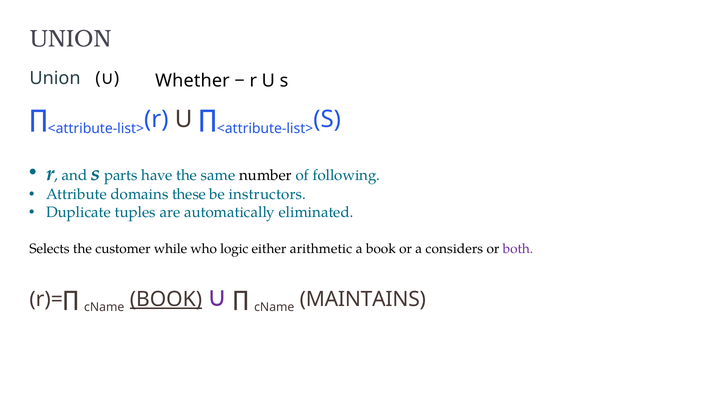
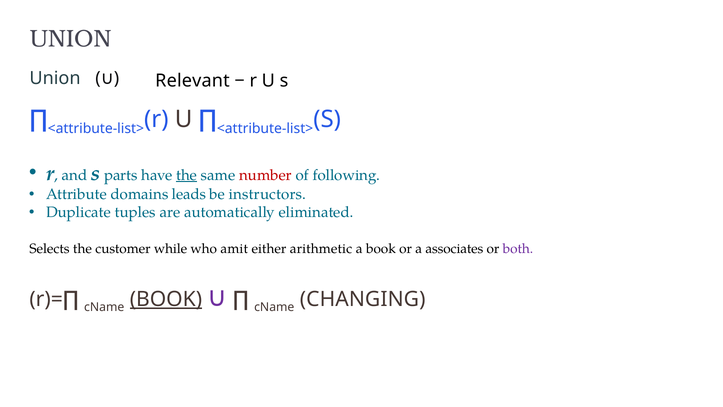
Whether: Whether -> Relevant (192, 81)
the underline: none -> present (187, 175)
number colour: black -> red (266, 175)
these: these -> leads (189, 194)
logic: logic -> amit (234, 249)
considers: considers -> associates (454, 249)
MAINTAINS: MAINTAINS -> CHANGING (363, 299)
